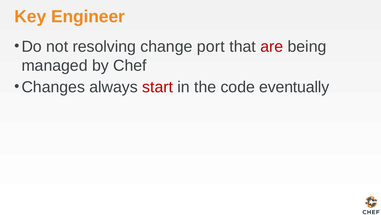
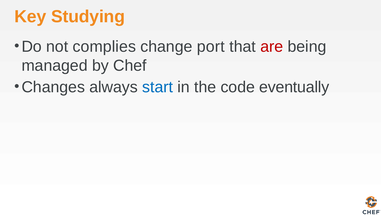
Engineer: Engineer -> Studying (88, 16)
resolving: resolving -> complies (104, 46)
start colour: red -> blue (158, 87)
